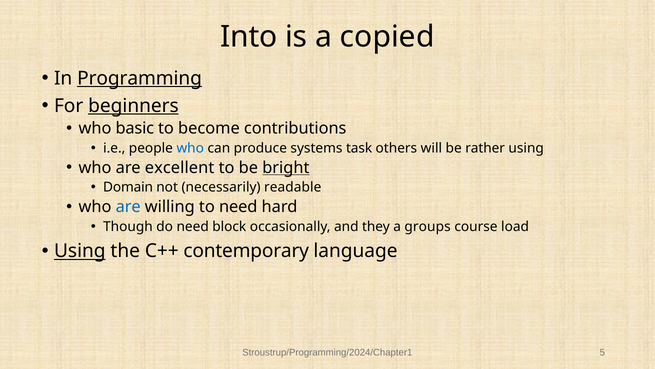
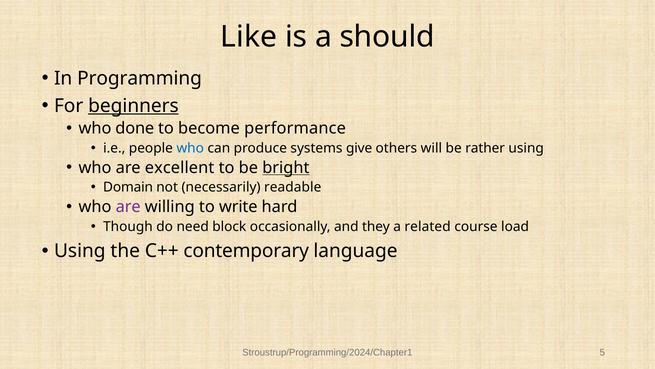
Into: Into -> Like (249, 37)
copied: copied -> should (387, 37)
Programming underline: present -> none (140, 78)
basic: basic -> done (135, 128)
contributions: contributions -> performance (295, 128)
task: task -> give (359, 148)
are colour: blue -> purple (128, 207)
to need: need -> write (238, 207)
groups: groups -> related (428, 226)
Using underline: present -> none (80, 251)
